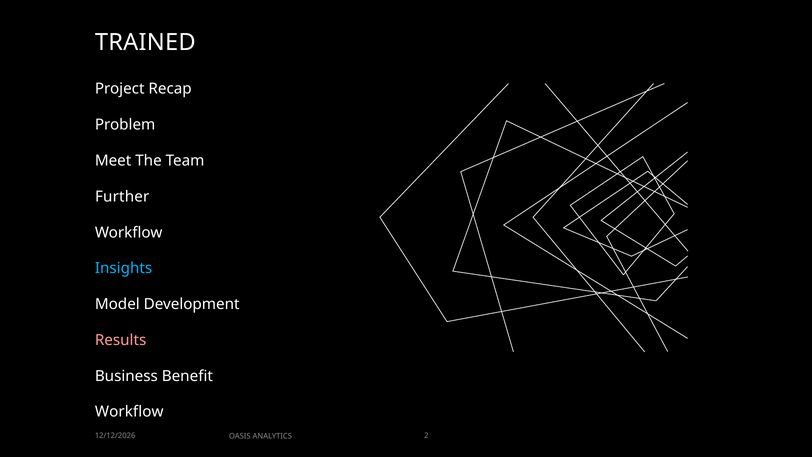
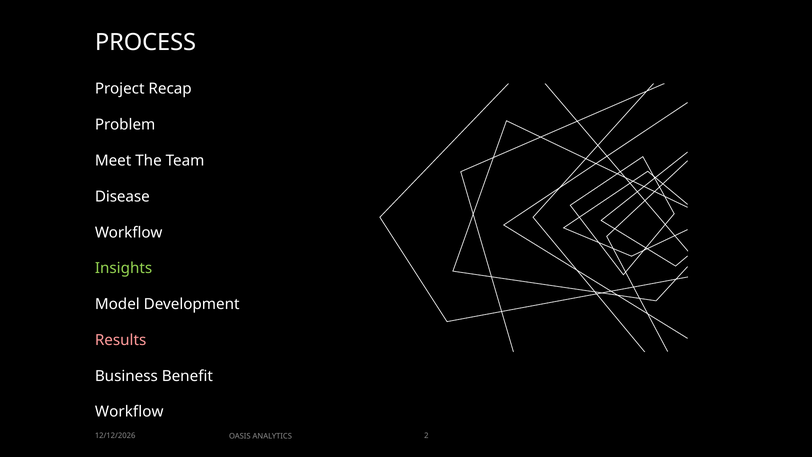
TRAINED: TRAINED -> PROCESS (145, 42)
Further: Further -> Disease (122, 196)
Insights colour: light blue -> light green (124, 268)
